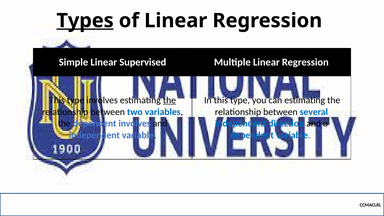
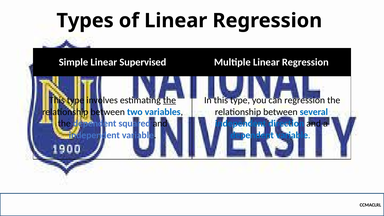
Types underline: present -> none (85, 21)
can estimating: estimating -> regression (305, 100)
dependent involves: involves -> squared (135, 124)
